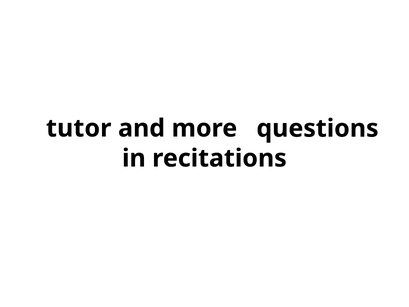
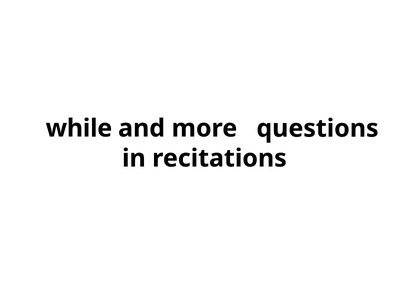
tutor: tutor -> while (79, 128)
